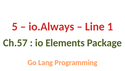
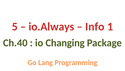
Line: Line -> Info (95, 26)
Ch.57: Ch.57 -> Ch.40 (15, 42)
Elements: Elements -> Changing (65, 42)
